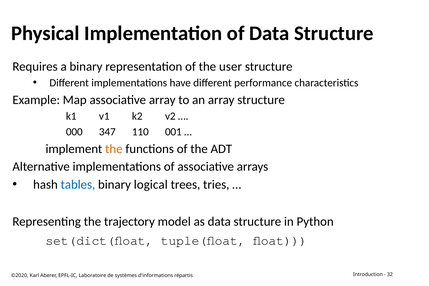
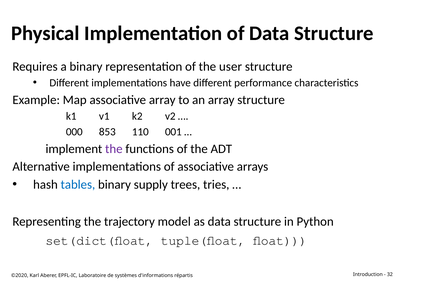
347: 347 -> 853 (107, 132)
the colour: orange -> purple (114, 149)
logical: logical -> supply (151, 185)
